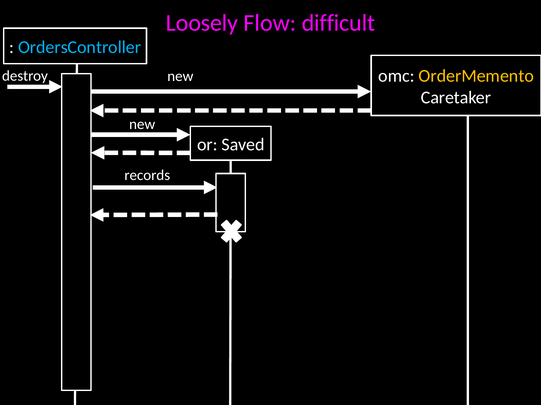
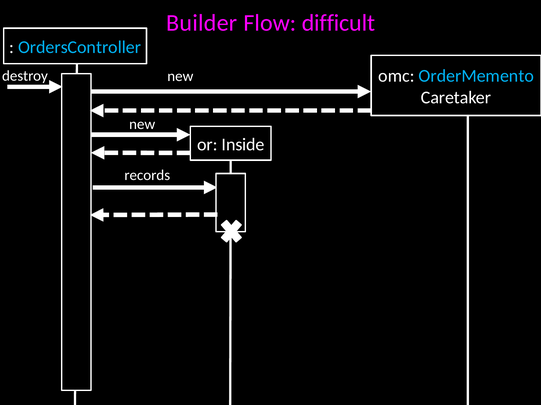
Loosely: Loosely -> Builder (202, 23)
OrderMemento colour: yellow -> light blue (476, 76)
Saved: Saved -> Inside (243, 145)
